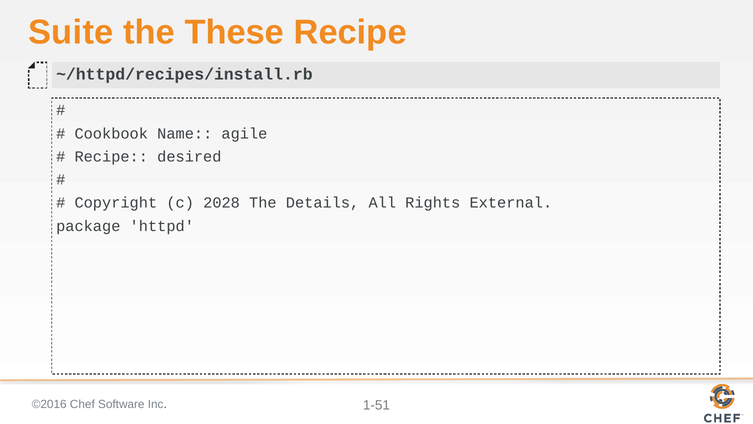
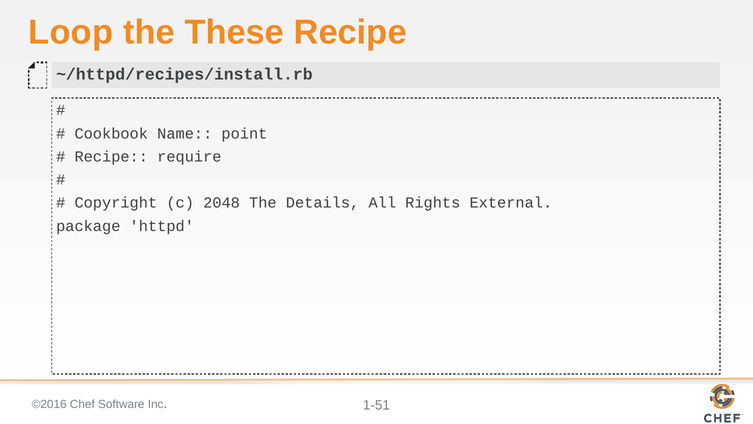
Suite: Suite -> Loop (71, 33)
agile: agile -> point (244, 133)
desired: desired -> require (189, 157)
2028: 2028 -> 2048 (222, 203)
